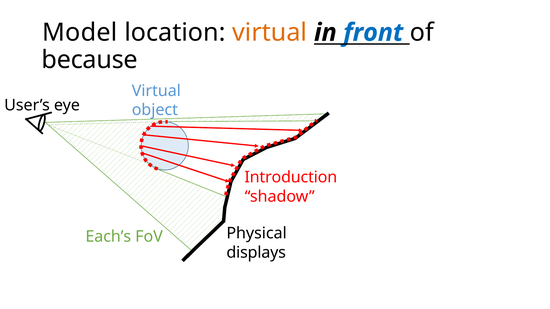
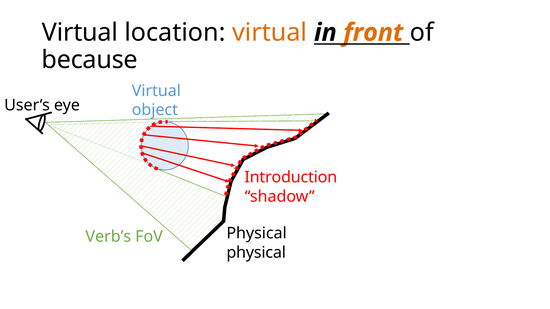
Model: Model -> Virtual (80, 33)
front colour: blue -> orange (373, 33)
Each’s: Each’s -> Verb’s (108, 237)
displays: displays -> physical (256, 253)
